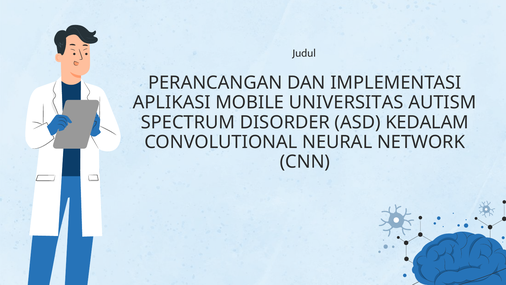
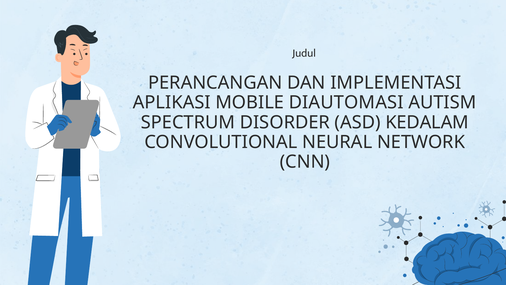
UNIVERSITAS: UNIVERSITAS -> DIAUTOMASI (346, 102)
